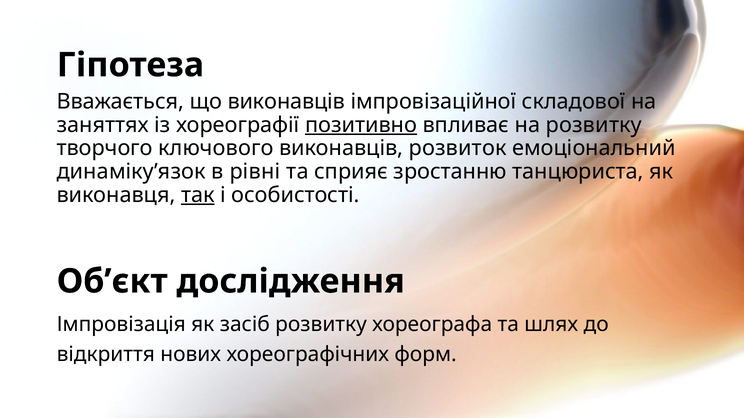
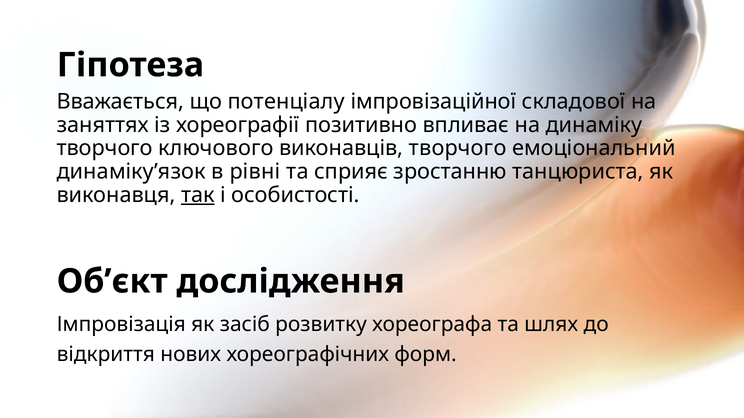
що виконавців: виконавців -> потенціалу (286, 102)
позитивно underline: present -> none (361, 125)
на розвитку: розвитку -> динаміку (594, 125)
виконавців розвиток: розвиток -> творчого (458, 148)
